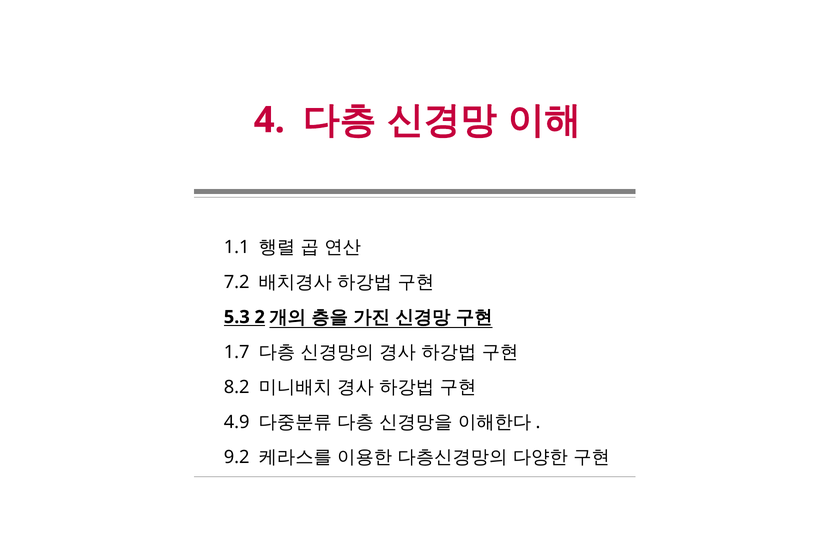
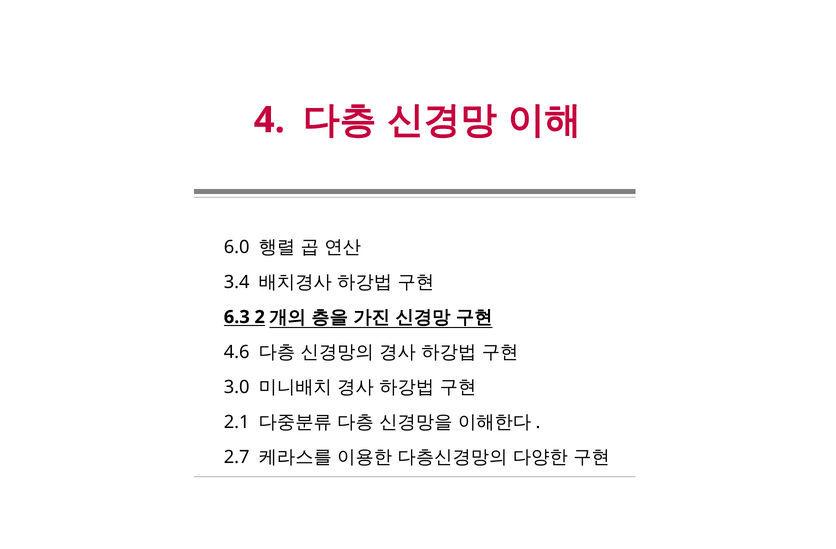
1.1: 1.1 -> 6.0 (237, 247)
7.2: 7.2 -> 3.4 (237, 282)
5.3: 5.3 -> 6.3 (237, 317)
1.7: 1.7 -> 4.6 (237, 352)
8.2: 8.2 -> 3.0 (237, 387)
4.9: 4.9 -> 2.1 (237, 422)
9.2: 9.2 -> 2.7 (237, 457)
